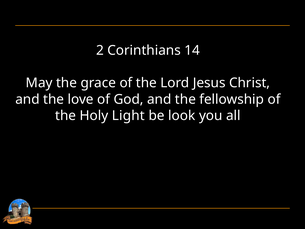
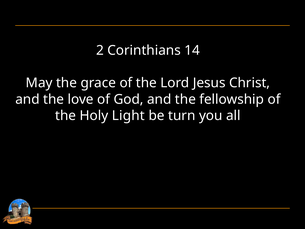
look: look -> turn (182, 115)
